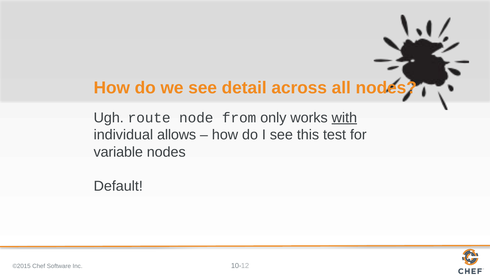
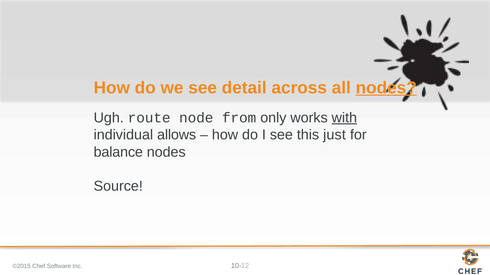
nodes underline: none -> present (386, 88)
test: test -> just (334, 135)
variable: variable -> balance (118, 152)
Default: Default -> Source (118, 187)
